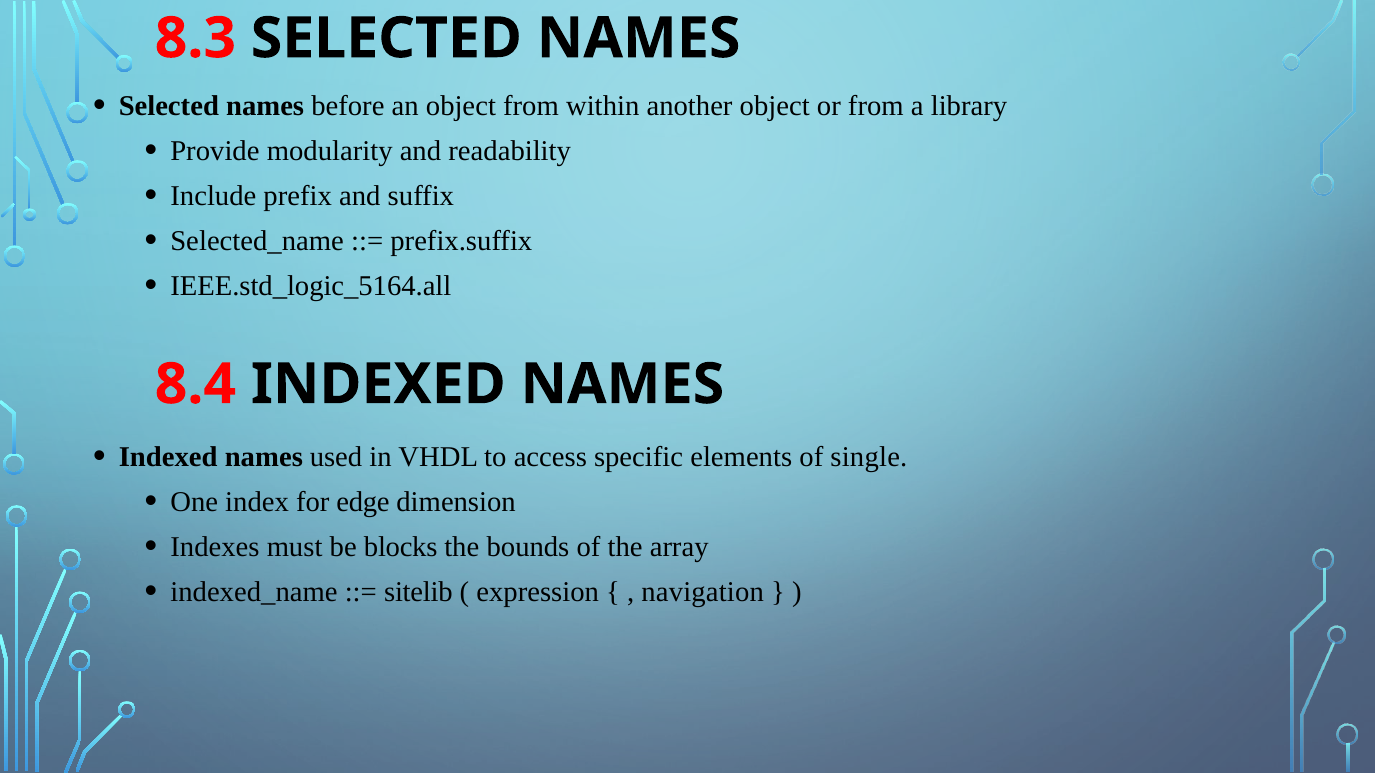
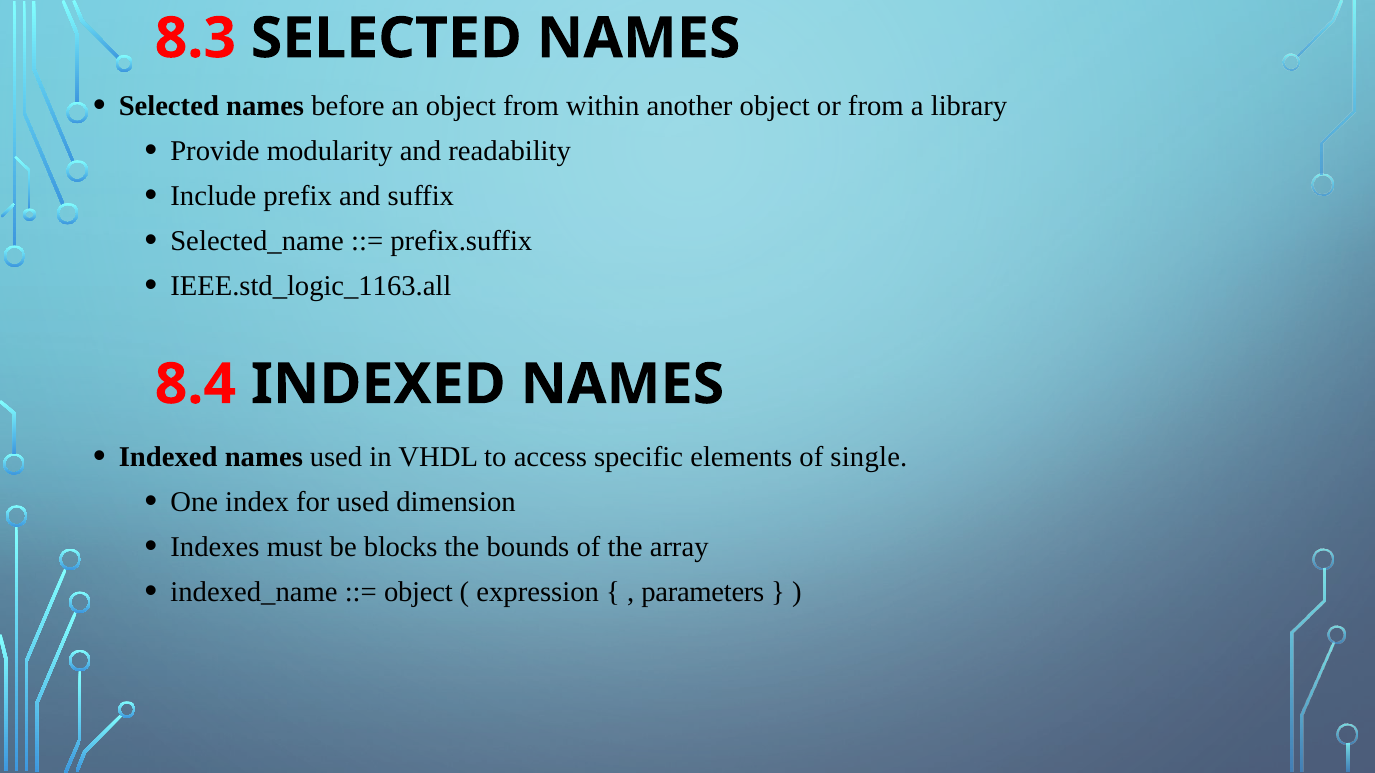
IEEE.std_logic_5164.all: IEEE.std_logic_5164.all -> IEEE.std_logic_1163.all (311, 286)
for edge: edge -> used (363, 503)
sitelib: sitelib -> object (418, 592)
navigation: navigation -> parameters (703, 592)
